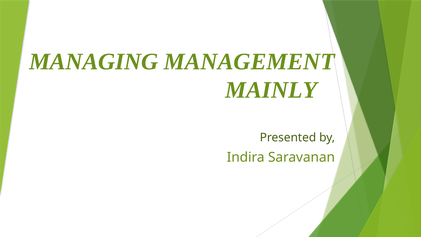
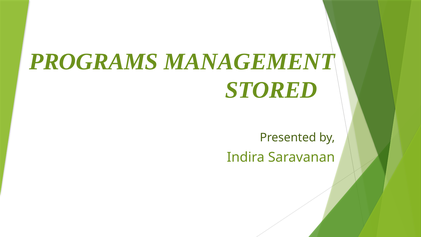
MANAGING: MANAGING -> PROGRAMS (94, 62)
MAINLY: MAINLY -> STORED (271, 90)
